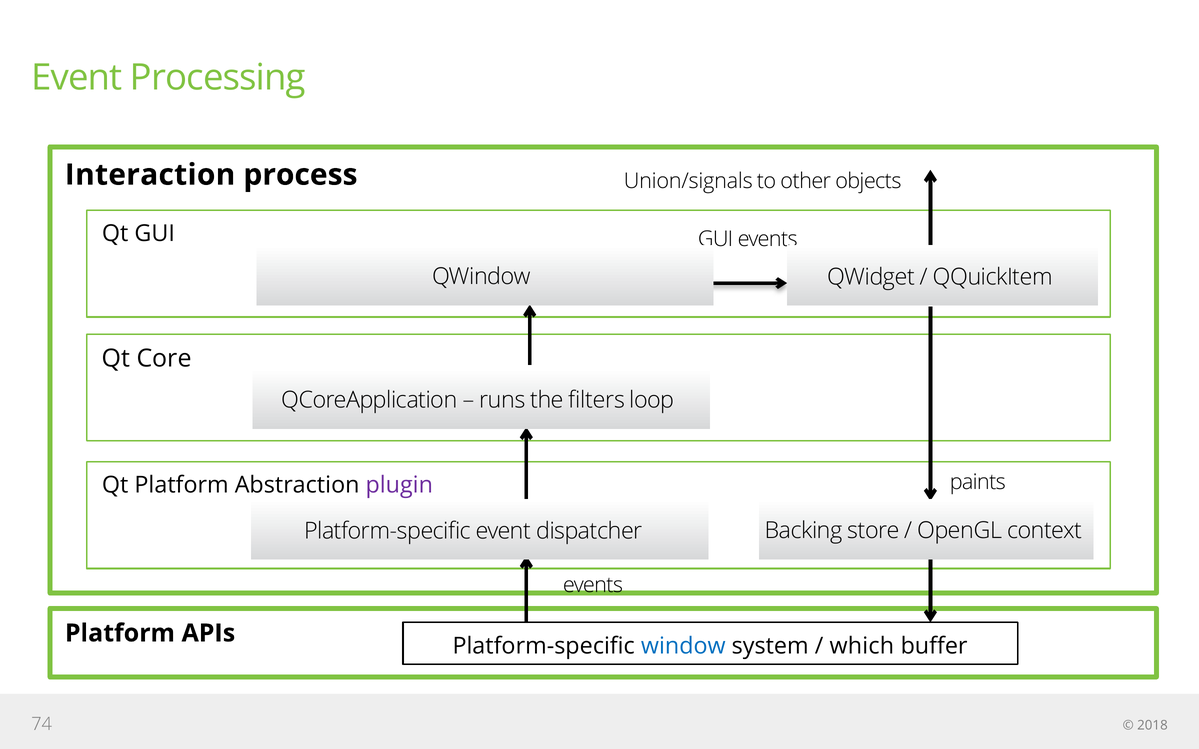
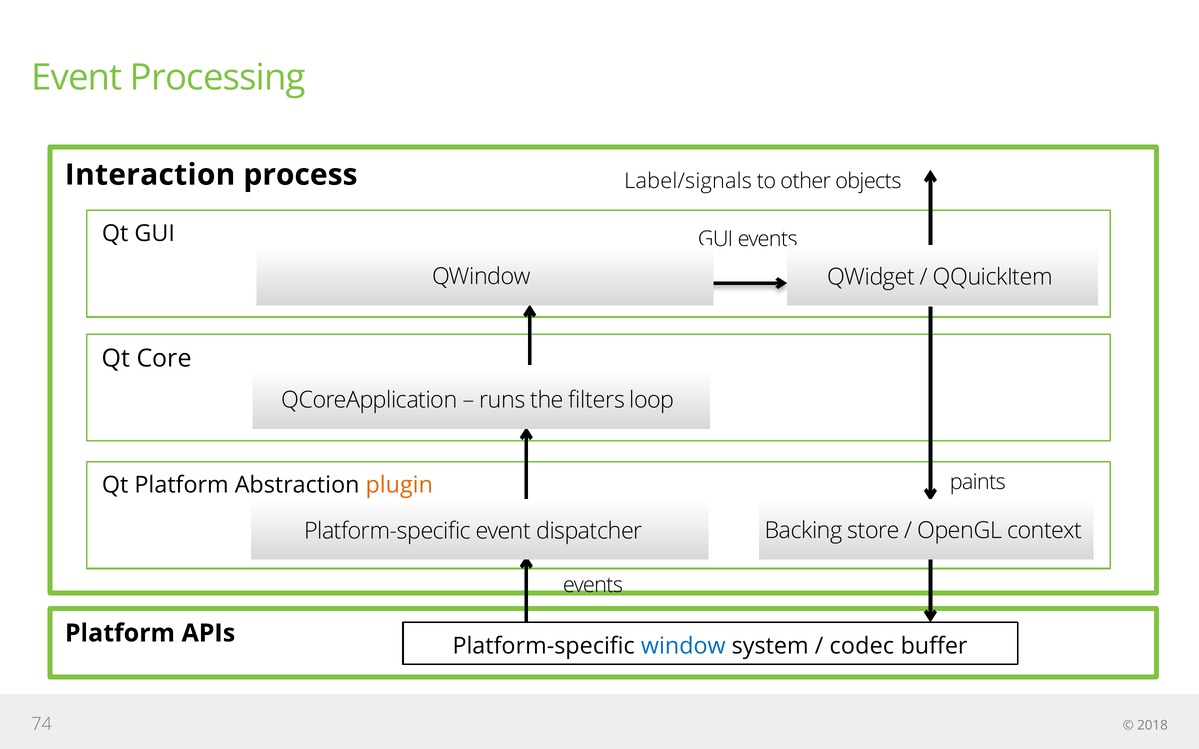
Union/signals: Union/signals -> Label/signals (688, 181)
plugin colour: purple -> orange (399, 486)
which: which -> codec (862, 646)
